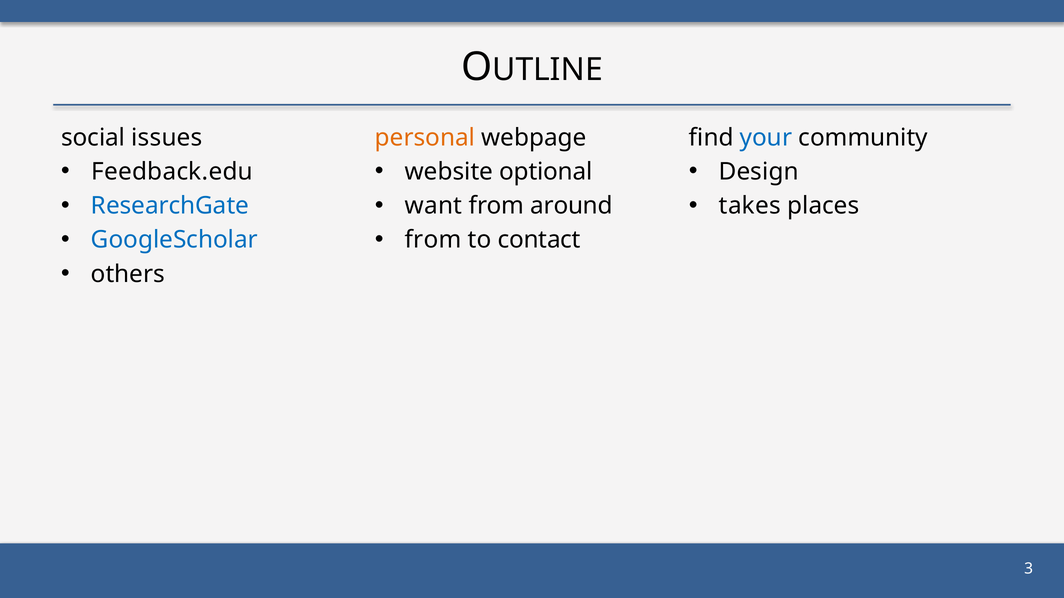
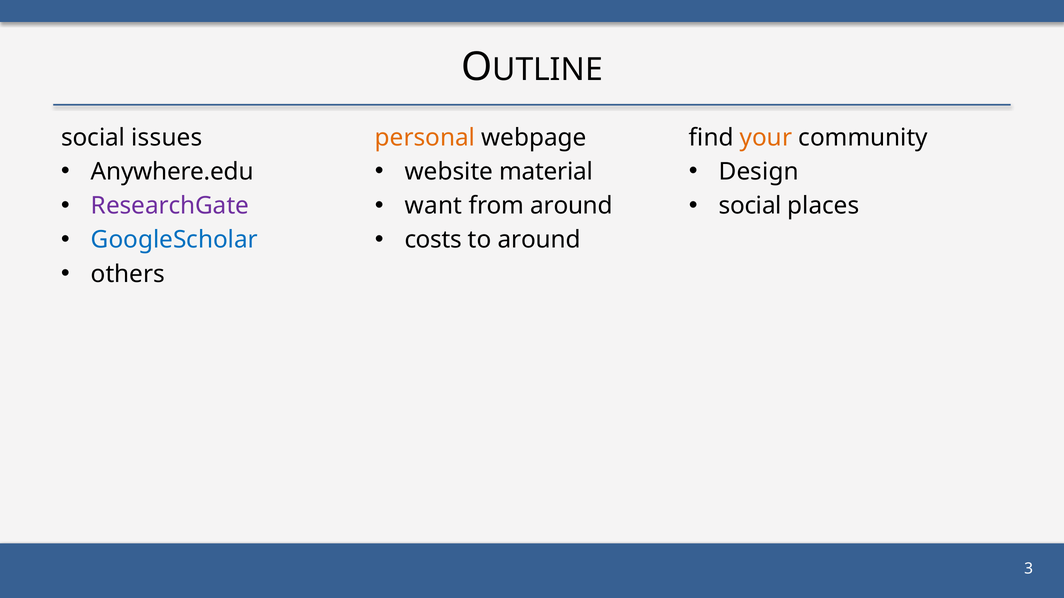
your colour: blue -> orange (766, 138)
Feedback.edu: Feedback.edu -> Anywhere.edu (172, 172)
optional: optional -> material (546, 172)
ResearchGate colour: blue -> purple (170, 206)
takes: takes -> social (750, 206)
from: from -> costs (433, 240)
to contact: contact -> around (539, 240)
